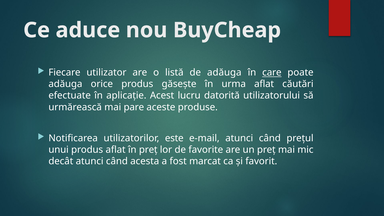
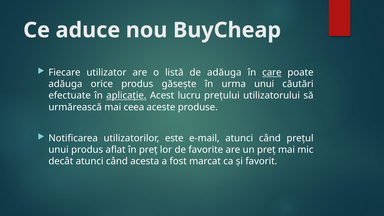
urma aflat: aflat -> unui (264, 84)
aplicație underline: none -> present (126, 96)
datorită: datorită -> prețului (222, 96)
pare: pare -> ceea (134, 107)
